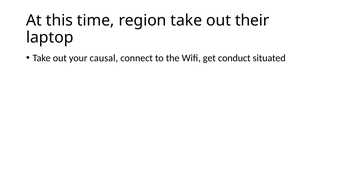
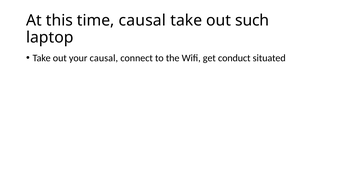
time region: region -> causal (142, 20)
their: their -> such (252, 20)
